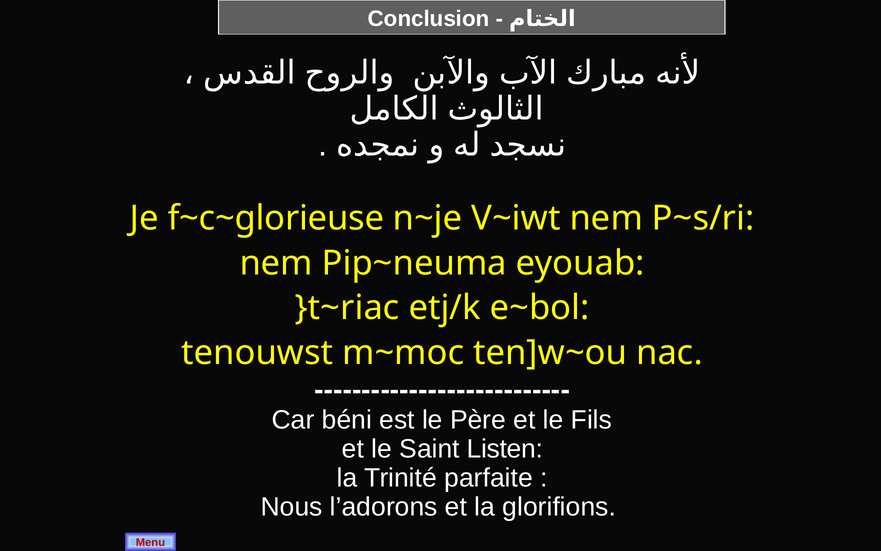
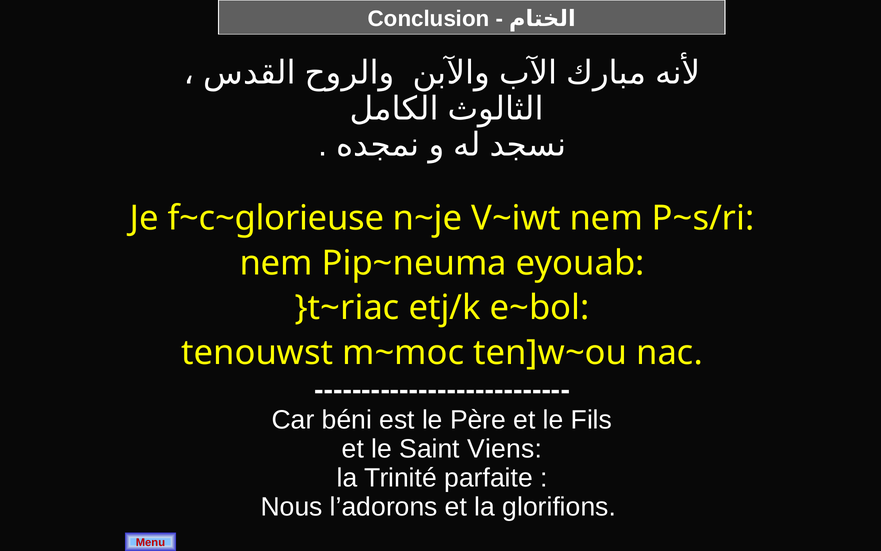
Listen: Listen -> Viens (505, 449)
